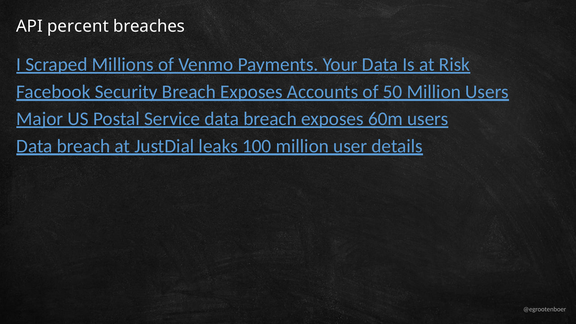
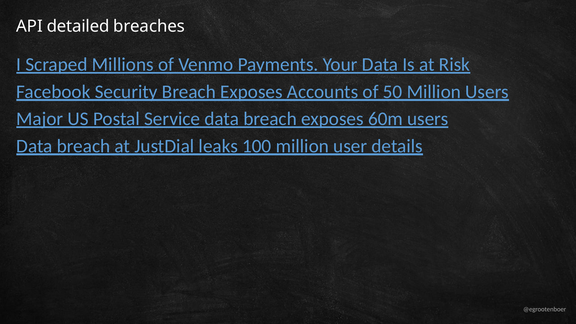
percent: percent -> detailed (78, 26)
